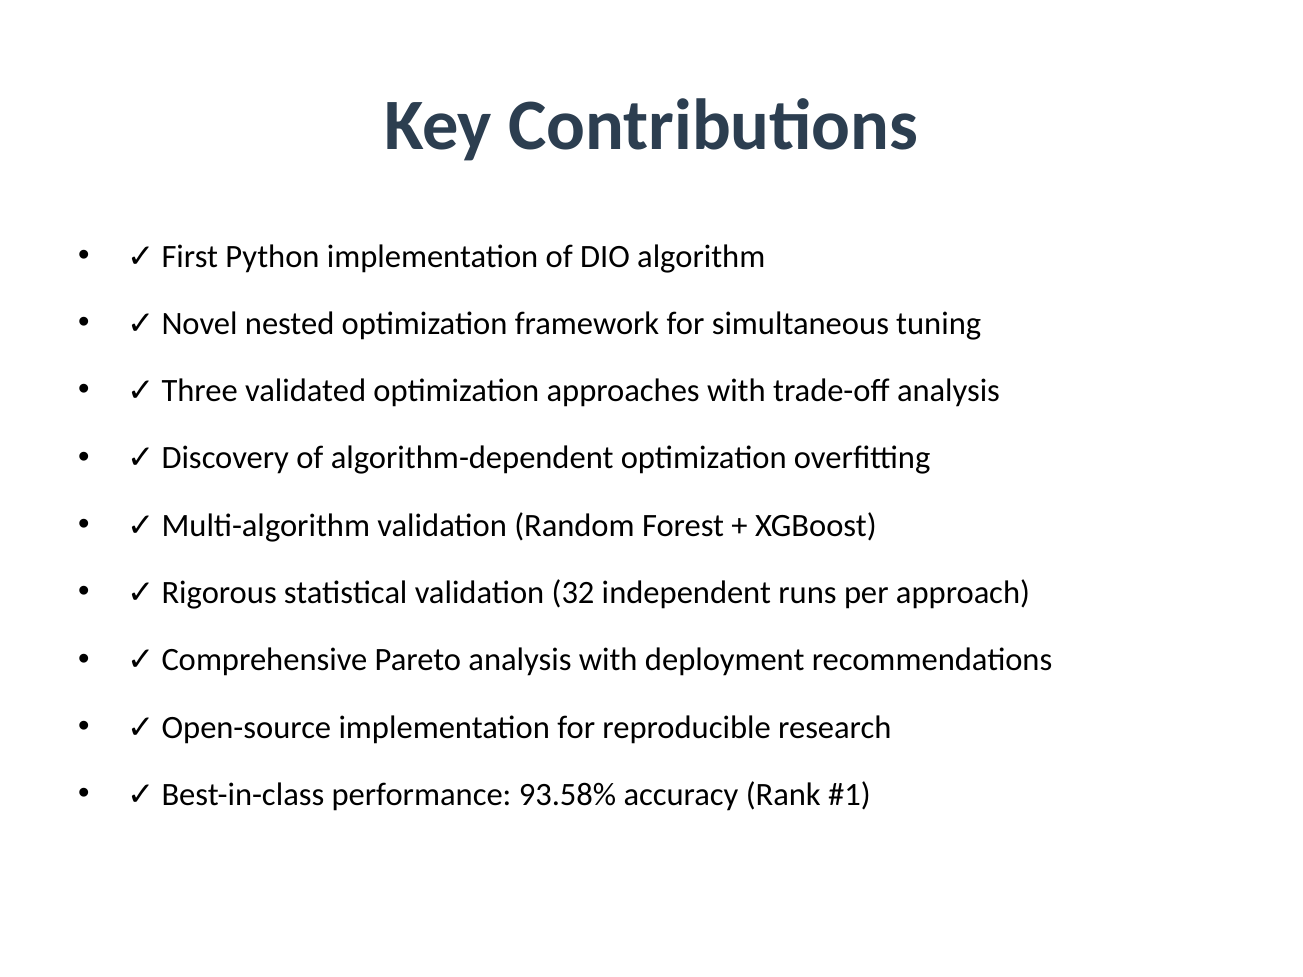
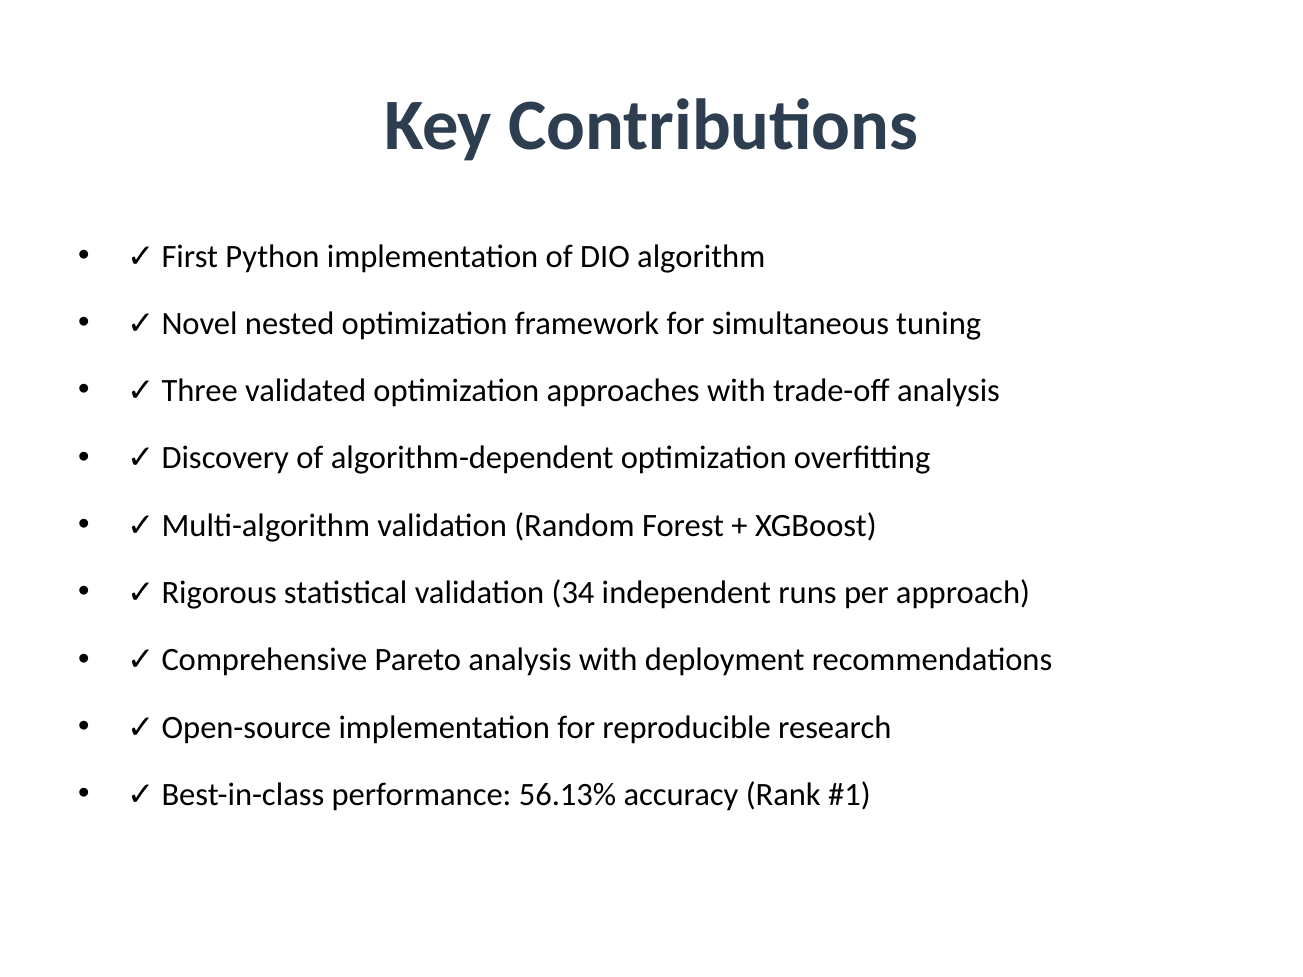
32: 32 -> 34 (573, 593)
93.58%: 93.58% -> 56.13% (567, 795)
